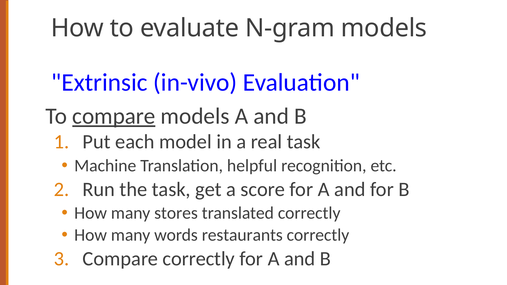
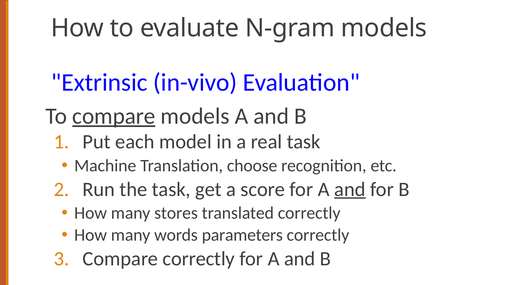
helpful: helpful -> choose (252, 166)
and underline: none -> present (350, 189)
restaurants: restaurants -> parameters (242, 235)
